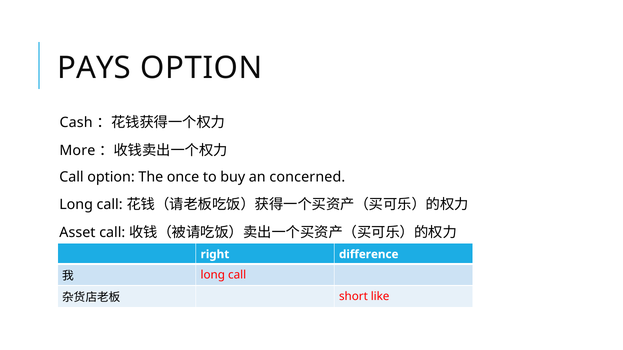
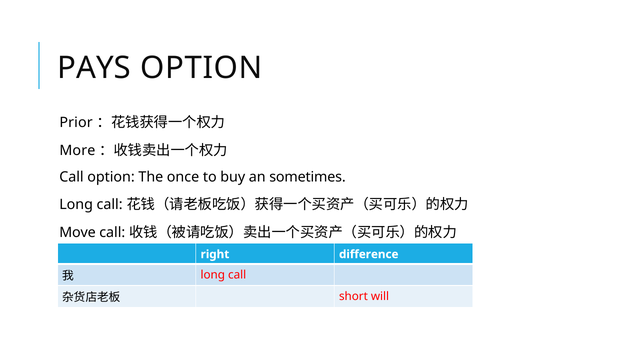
Cash: Cash -> Prior (76, 123)
concerned: concerned -> sometimes (308, 177)
Asset: Asset -> Move (78, 233)
like: like -> will (380, 297)
